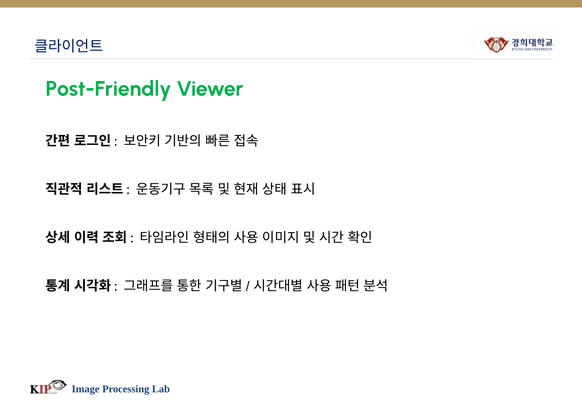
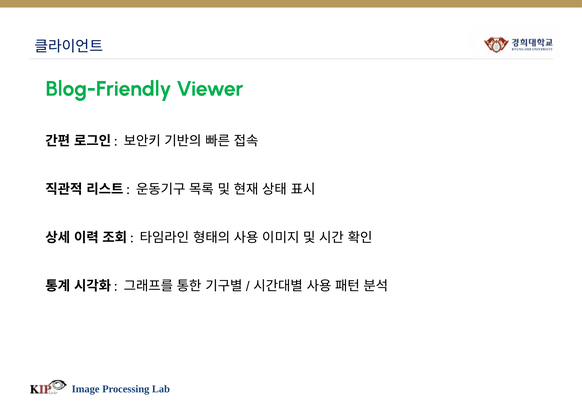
Post-Friendly: Post-Friendly -> Blog-Friendly (109, 89)
